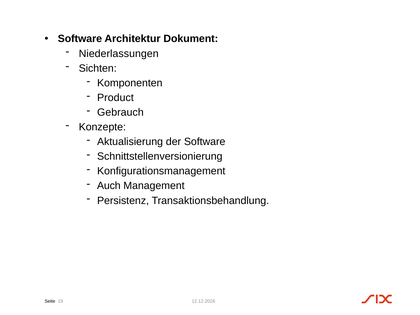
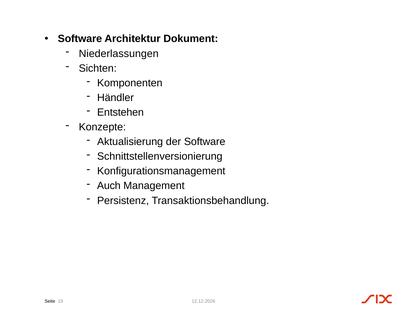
Product: Product -> Händler (115, 98)
Gebrauch: Gebrauch -> Entstehen (120, 112)
